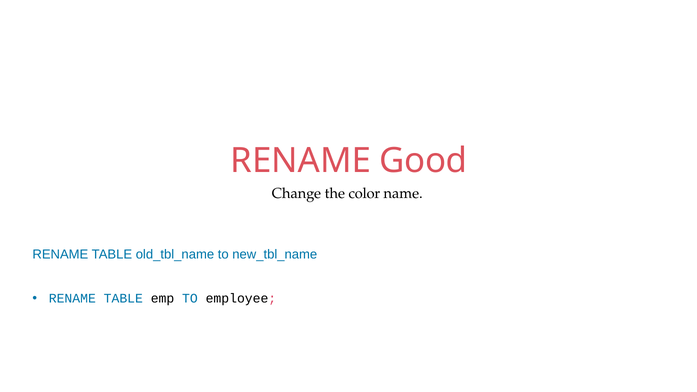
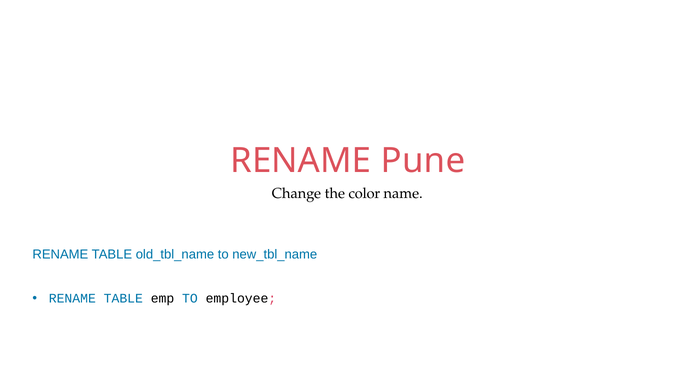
Good: Good -> Pune (423, 161)
